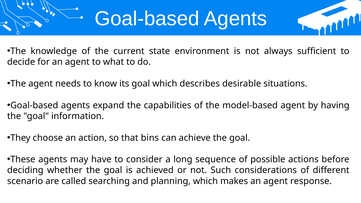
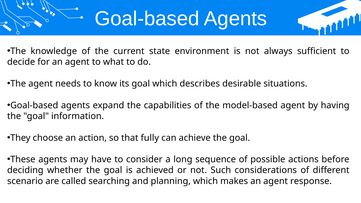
bins: bins -> fully (150, 138)
